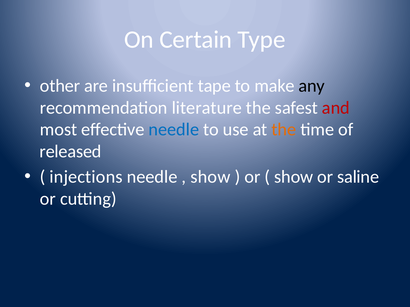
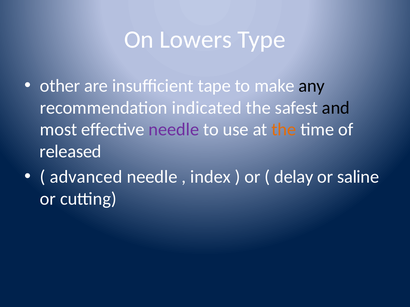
Certain: Certain -> Lowers (196, 40)
literature: literature -> indicated (207, 108)
and colour: red -> black (336, 108)
needle colour: blue -> purple (174, 130)
injections: injections -> advanced (86, 177)
show: show -> index (211, 177)
show: show -> delay (294, 177)
